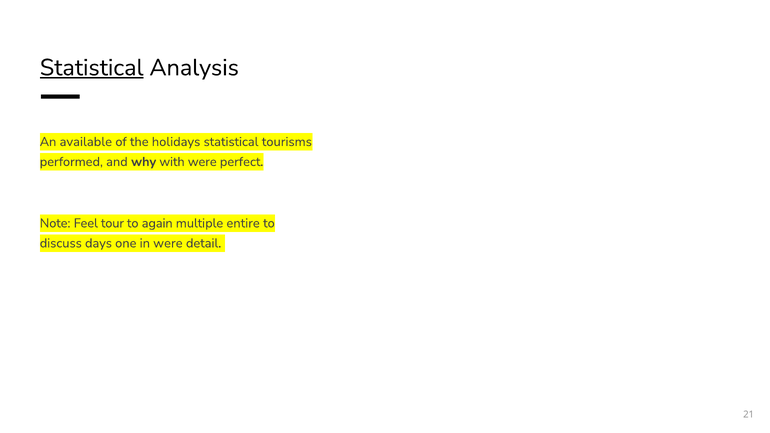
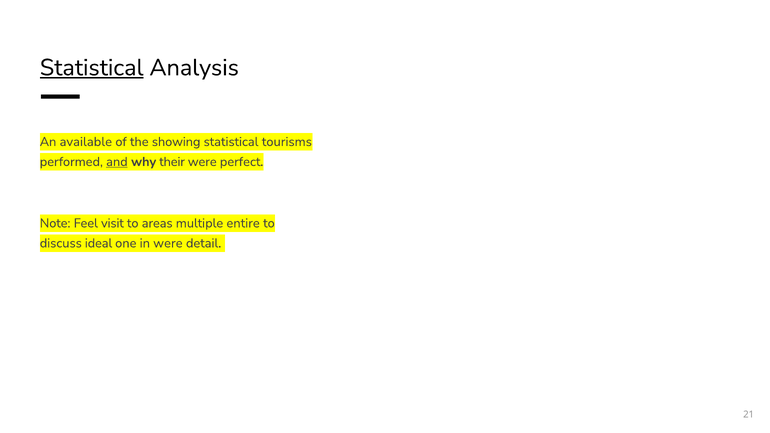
holidays: holidays -> showing (176, 142)
and underline: none -> present (117, 162)
with: with -> their (172, 162)
tour: tour -> visit (112, 223)
again: again -> areas (157, 223)
days: days -> ideal (99, 243)
